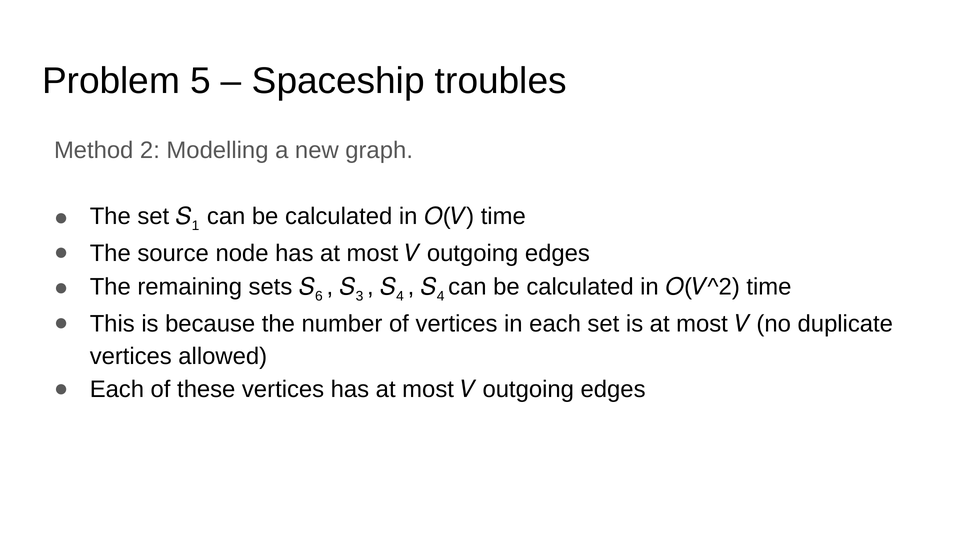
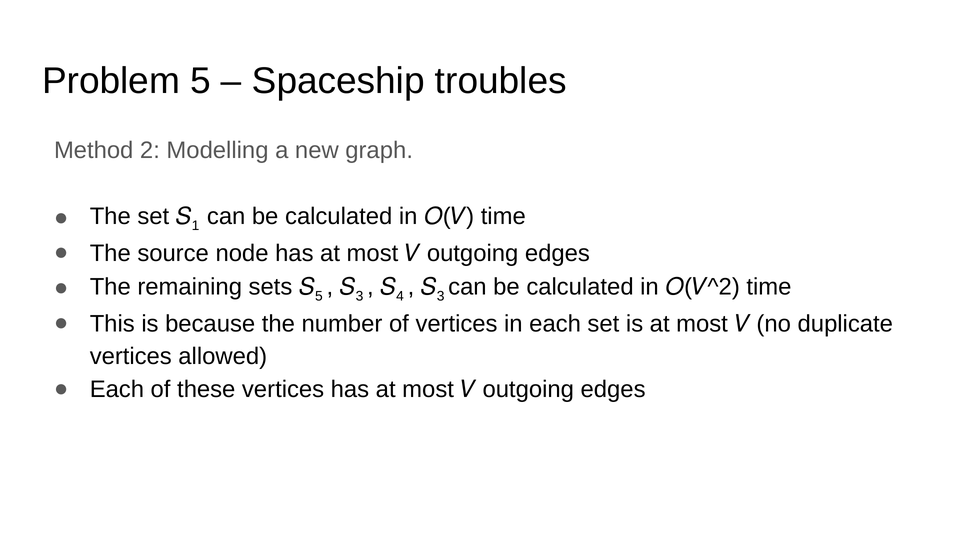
6: 6 -> 5 (319, 296)
4: 4 -> 3 (441, 296)
